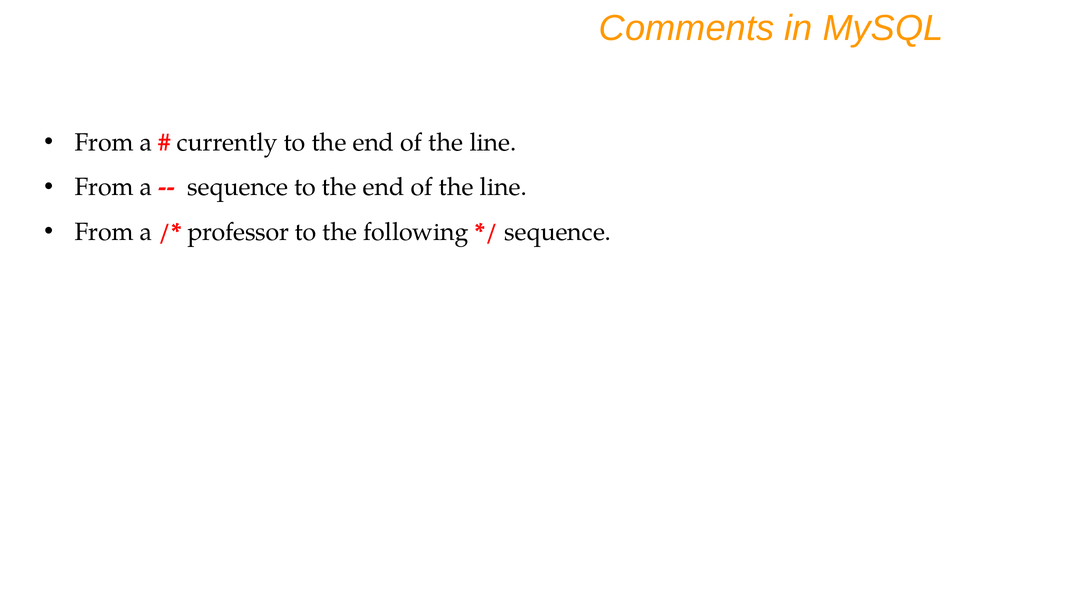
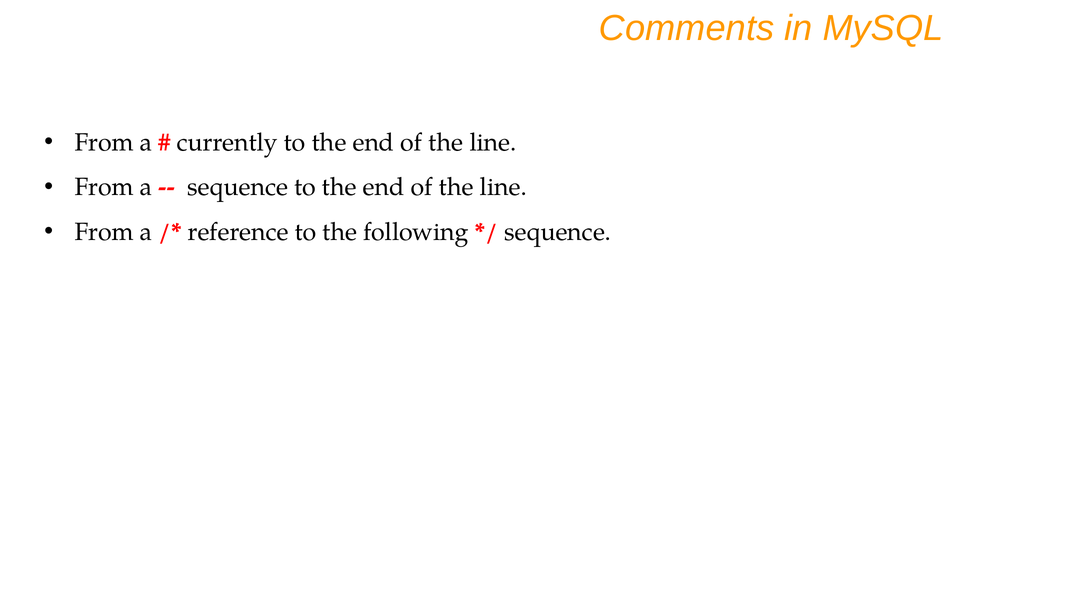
professor: professor -> reference (238, 232)
